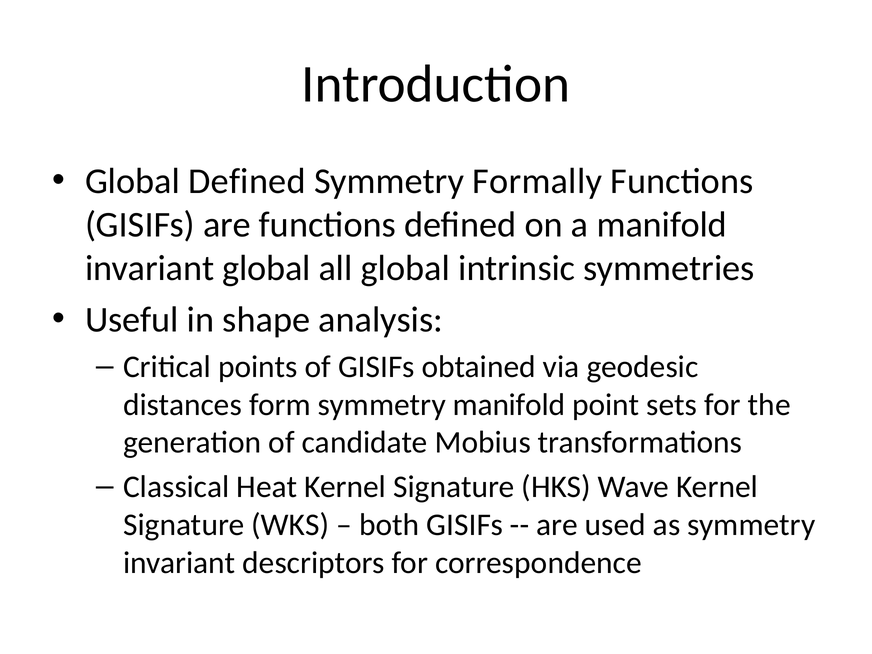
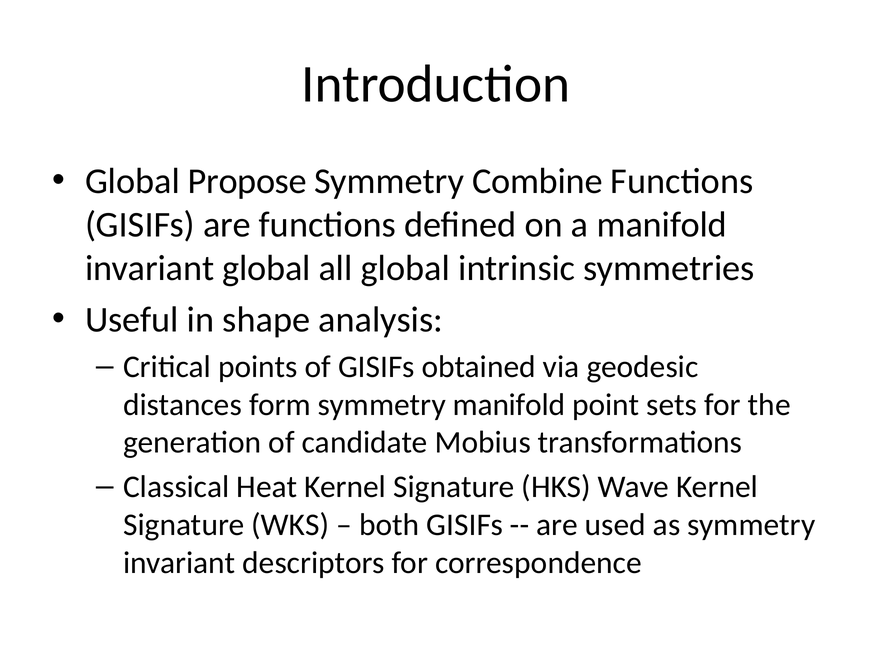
Global Defined: Defined -> Propose (247, 181)
Formally: Formally -> Combine (537, 181)
